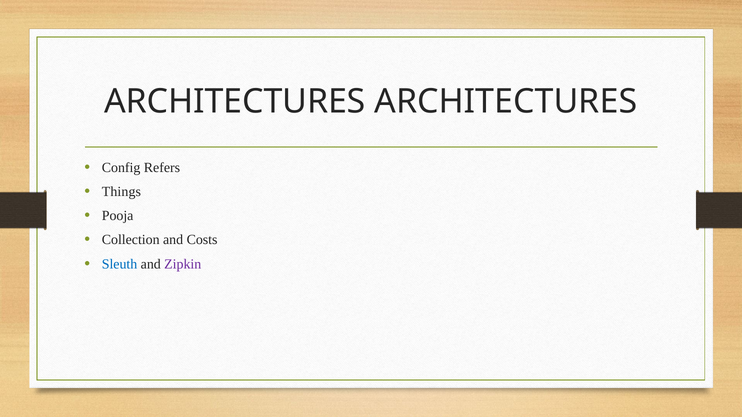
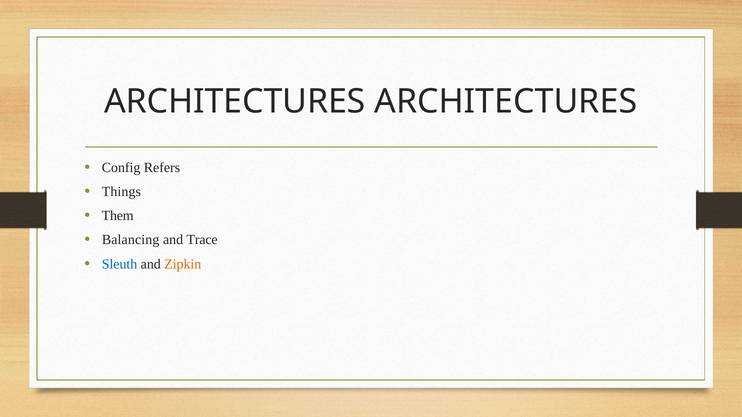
Pooja: Pooja -> Them (118, 216)
Collection: Collection -> Balancing (131, 240)
Costs: Costs -> Trace (202, 240)
Zipkin colour: purple -> orange (183, 264)
